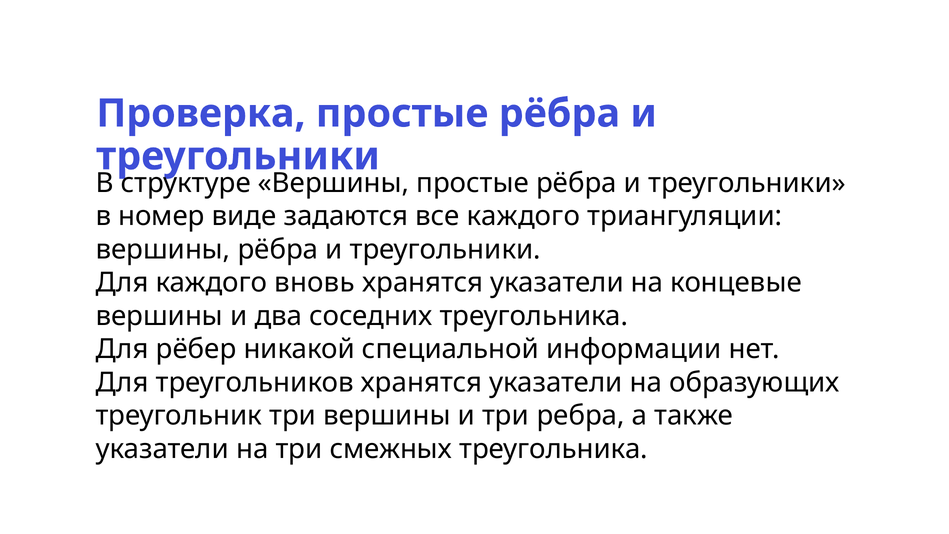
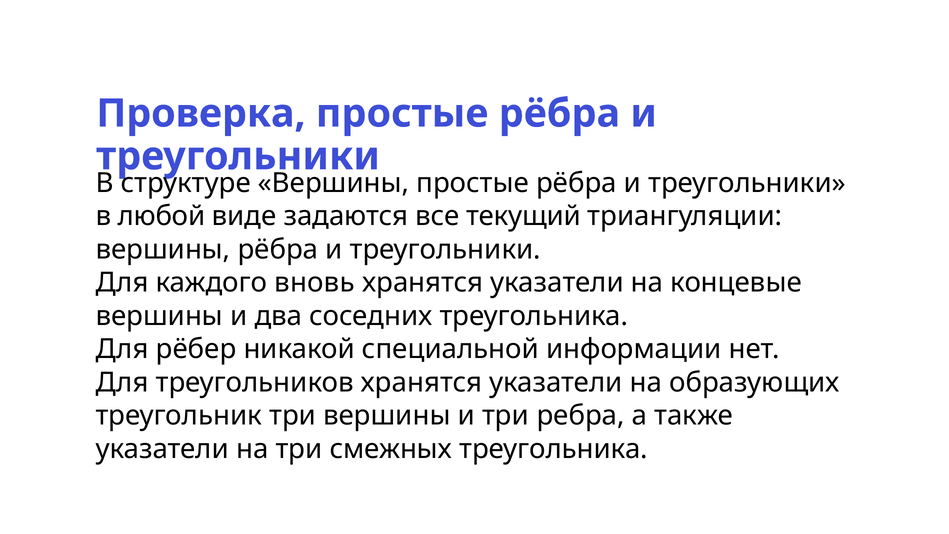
номер: номер -> любой (162, 216)
все каждого: каждого -> текущий (524, 216)
